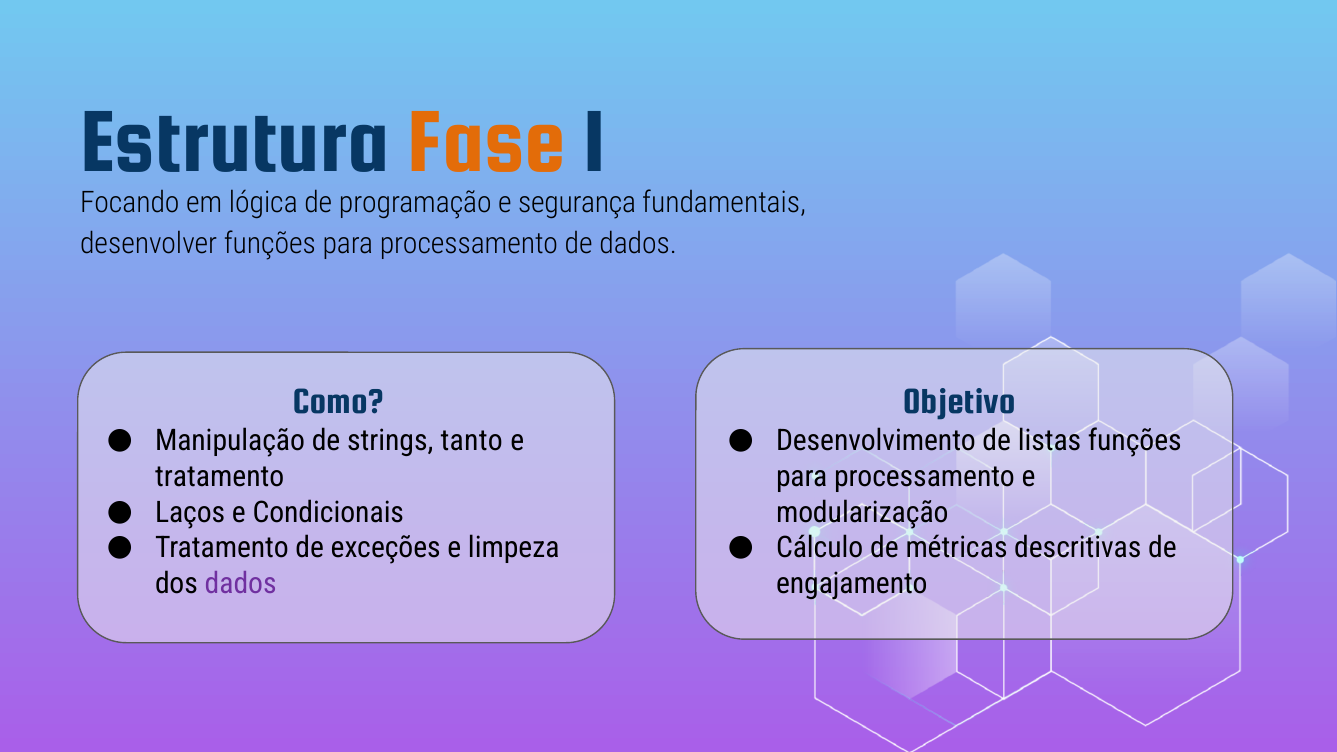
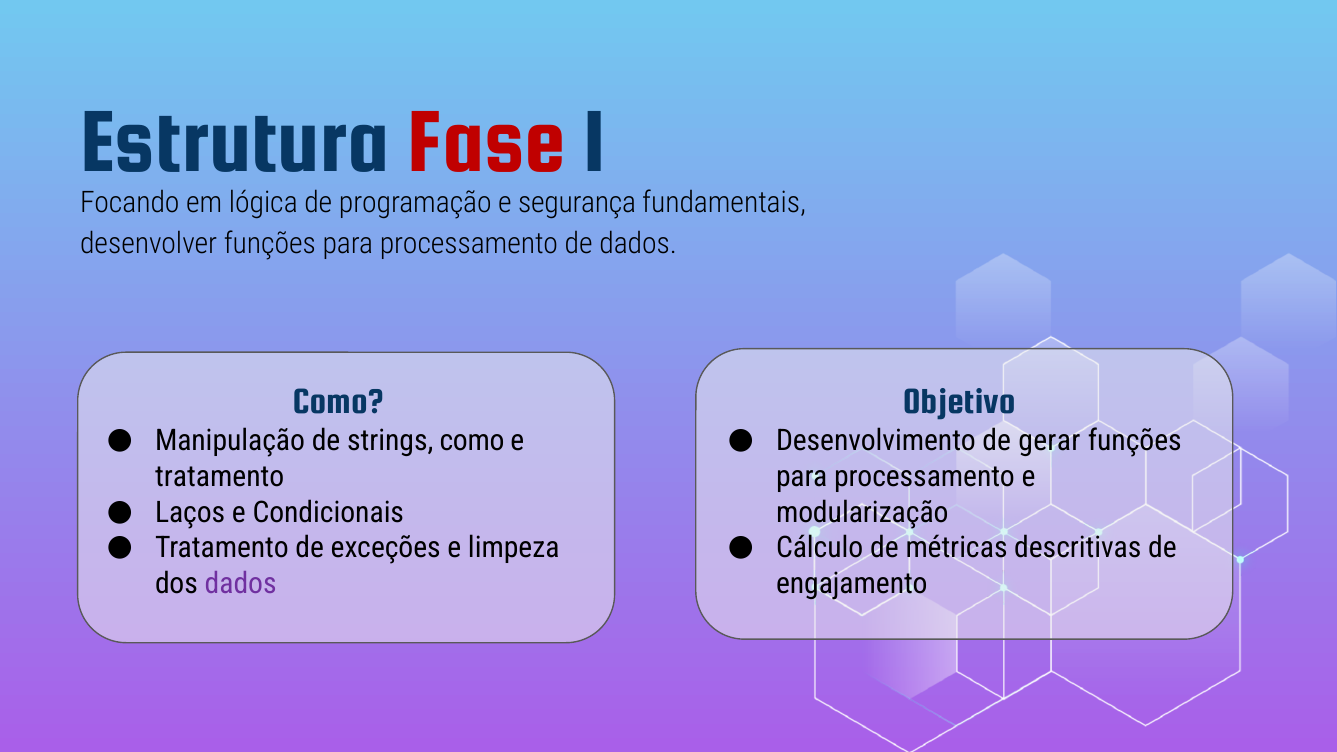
Fase colour: orange -> red (487, 141)
strings tanto: tanto -> como (472, 441)
listas: listas -> gerar (1049, 441)
